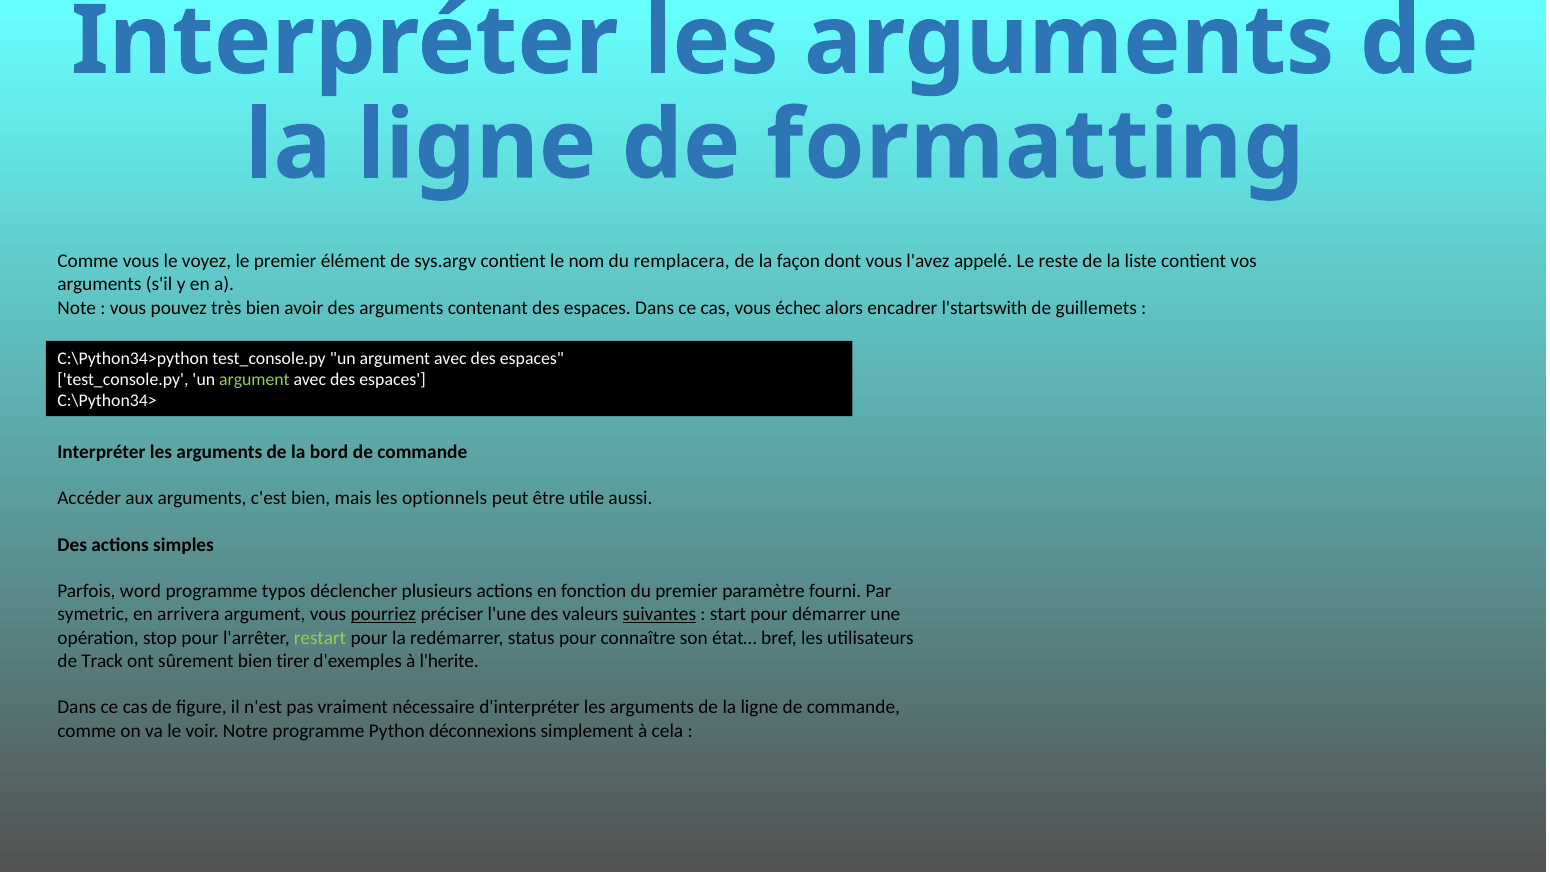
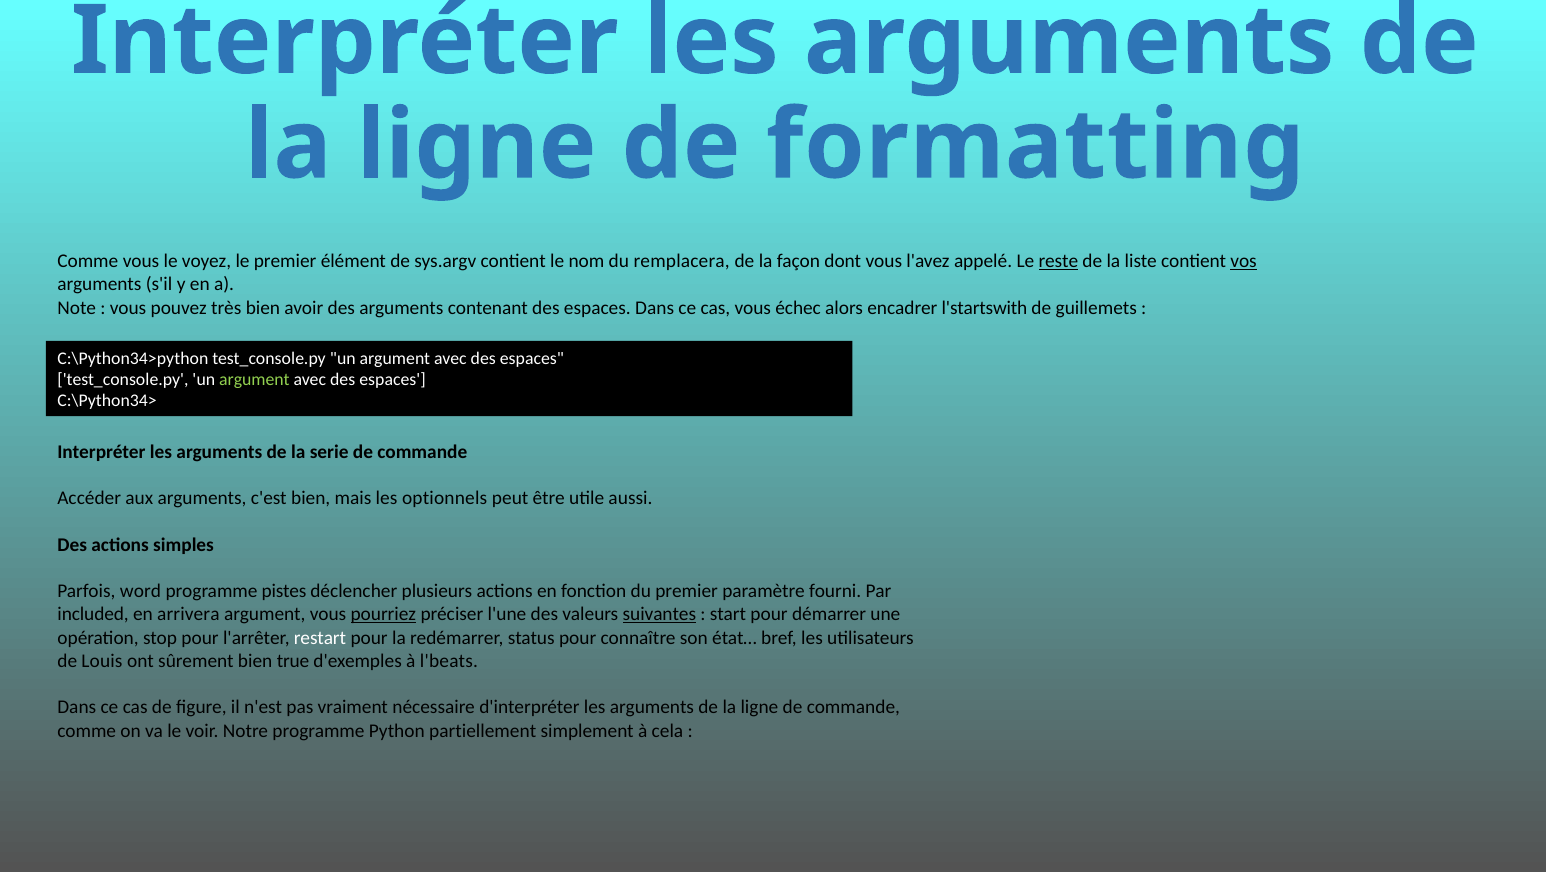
reste underline: none -> present (1058, 261)
vos underline: none -> present (1244, 261)
bord: bord -> serie (329, 452)
typos: typos -> pistes (284, 591)
symetric: symetric -> included (93, 614)
restart colour: light green -> white (320, 638)
Track: Track -> Louis (102, 661)
tirer: tirer -> true (293, 661)
l'herite: l'herite -> l'beats (449, 661)
déconnexions: déconnexions -> partiellement (483, 731)
